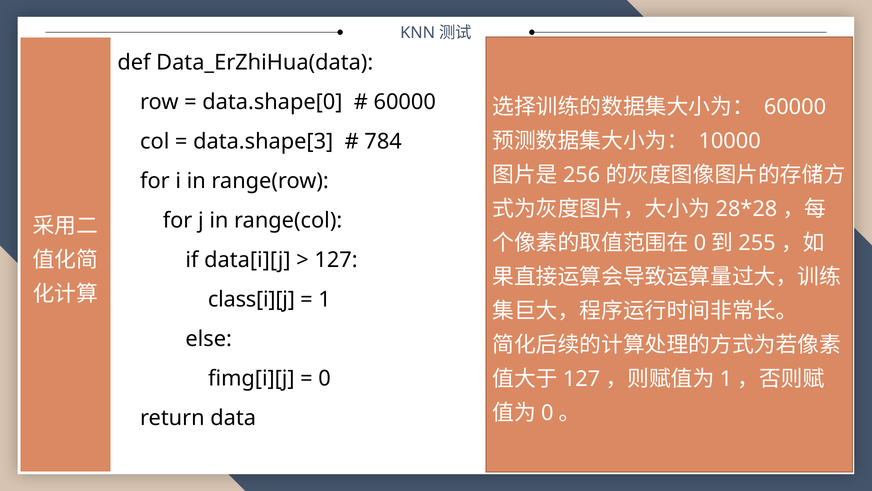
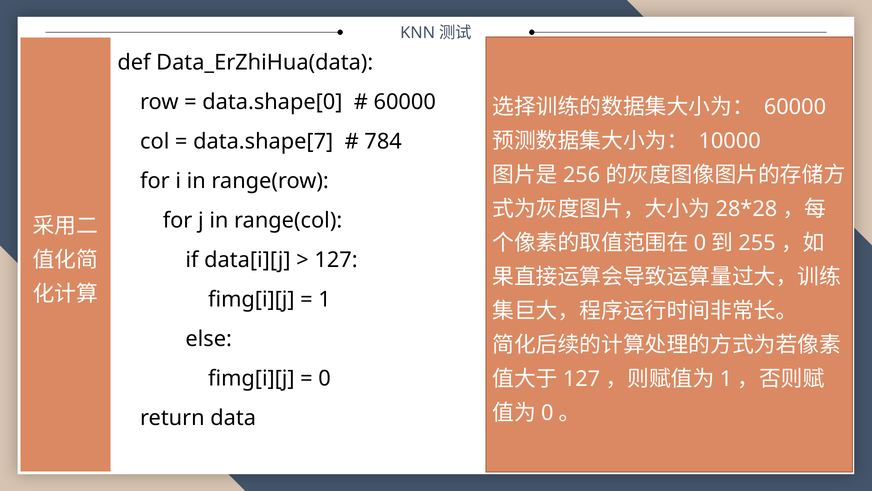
data.shape[3: data.shape[3 -> data.shape[7 (263, 141)
class[i][j: class[i][j -> fimg[i][j (251, 299)
